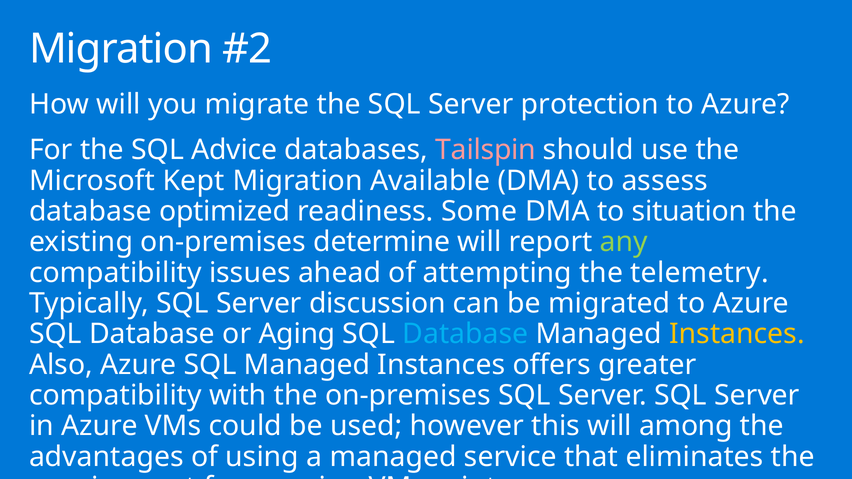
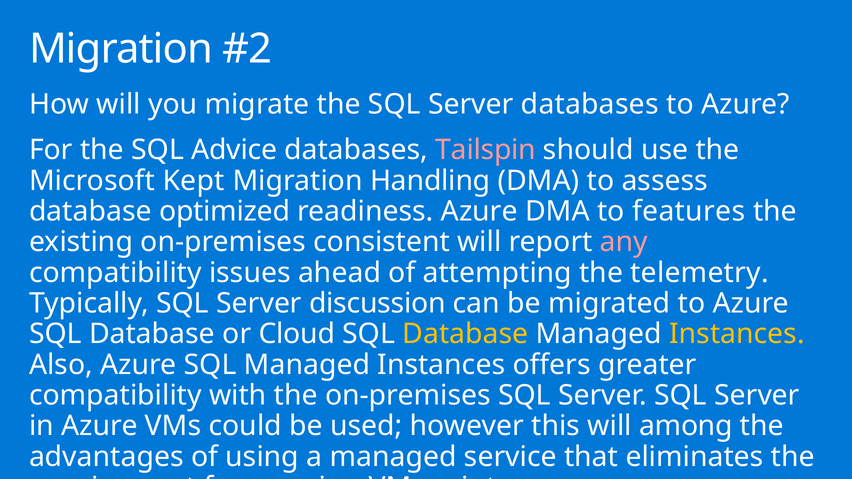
Server protection: protection -> databases (590, 105)
Available: Available -> Handling (430, 181)
readiness Some: Some -> Azure (479, 211)
situation: situation -> features (689, 211)
determine: determine -> consistent (382, 242)
any colour: light green -> pink (624, 242)
Aging: Aging -> Cloud (297, 334)
Database colour: light blue -> yellow (465, 334)
